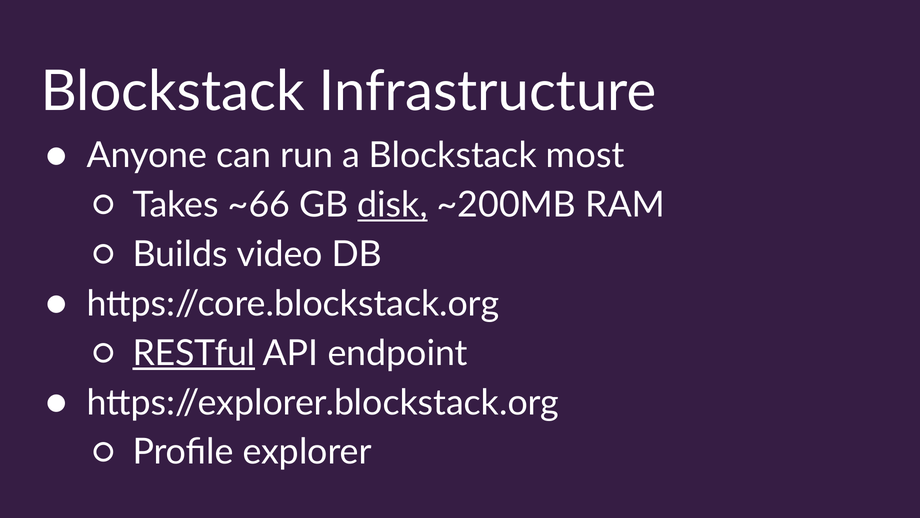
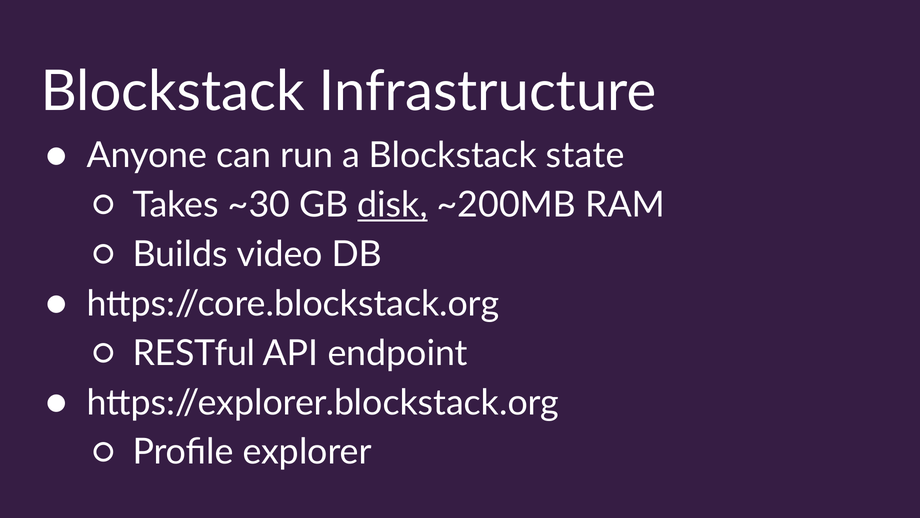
most: most -> state (585, 156)
~66: ~66 -> ~30 (259, 205)
RESTful underline: present -> none (194, 353)
